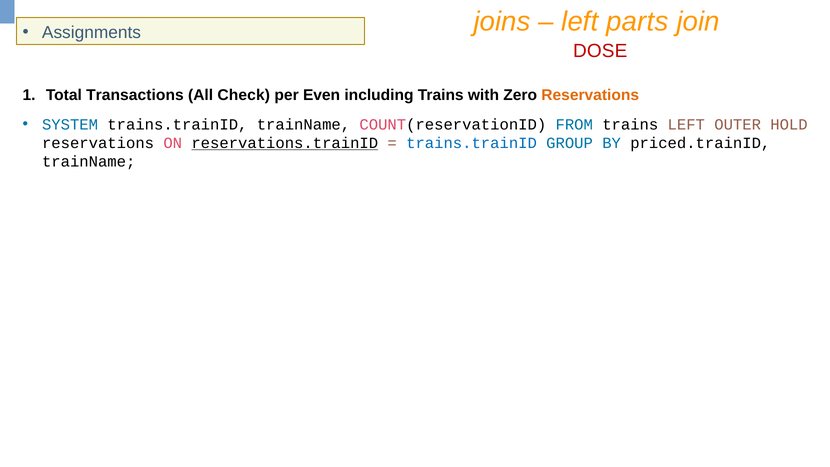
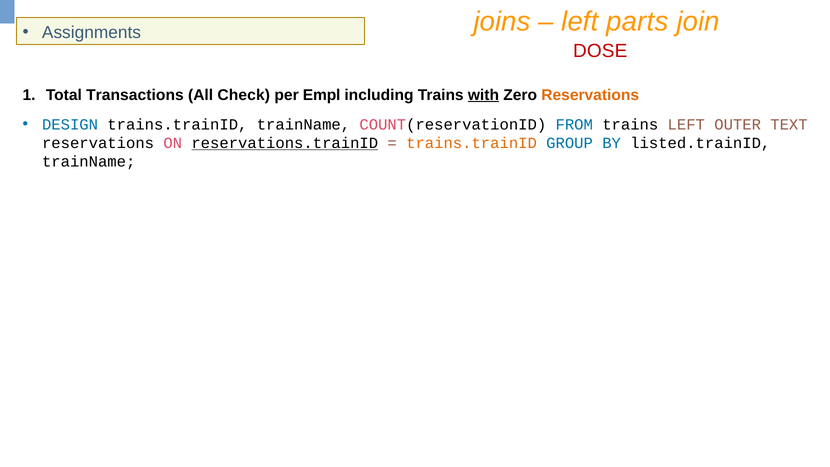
Even: Even -> Empl (322, 95)
with underline: none -> present (483, 95)
SYSTEM: SYSTEM -> DESIGN (70, 124)
HOLD: HOLD -> TEXT (789, 124)
trains.trainID colour: blue -> orange (472, 143)
priced.trainID: priced.trainID -> listed.trainID (700, 143)
